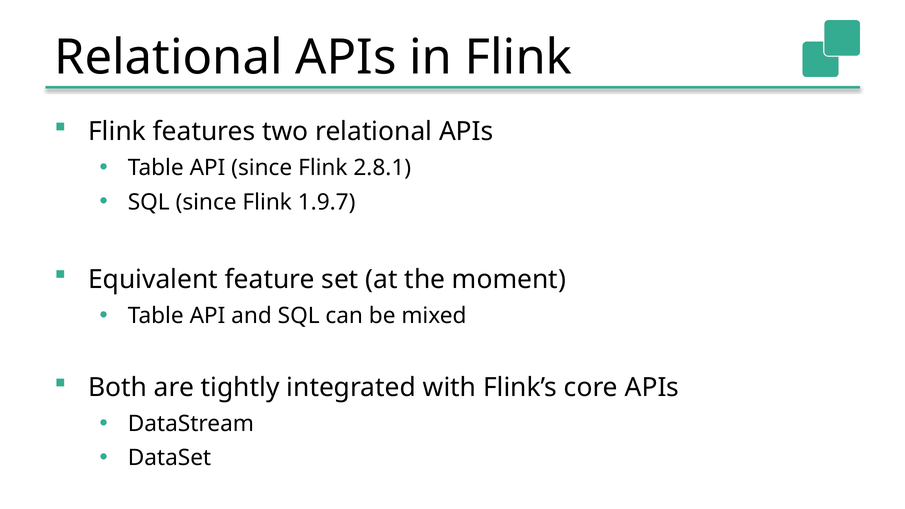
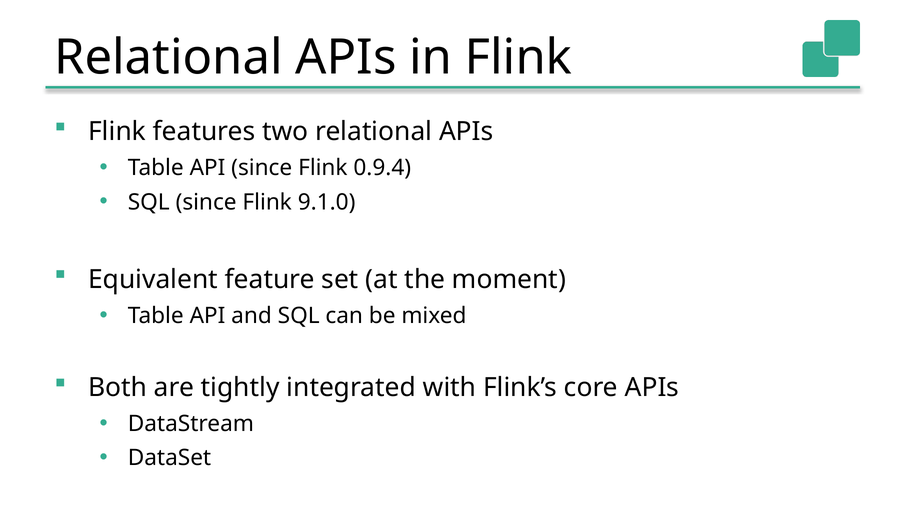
2.8.1: 2.8.1 -> 0.9.4 (382, 168)
1.9.7: 1.9.7 -> 9.1.0 (327, 202)
